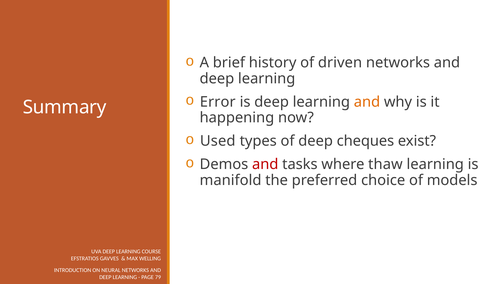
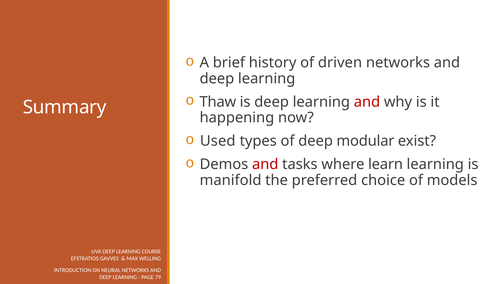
Error: Error -> Thaw (218, 102)
and colour: orange -> red (367, 102)
cheques: cheques -> modular (365, 141)
thaw: thaw -> learn (386, 164)
